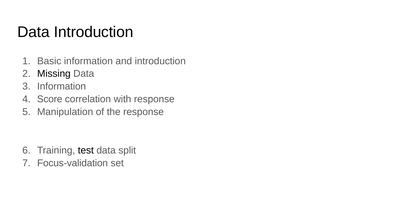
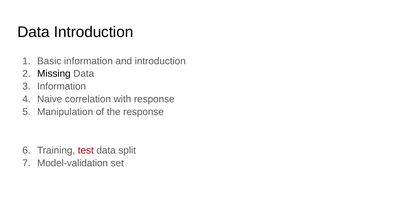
Score: Score -> Naive (50, 99)
test colour: black -> red (86, 150)
Focus-validation: Focus-validation -> Model-validation (73, 163)
